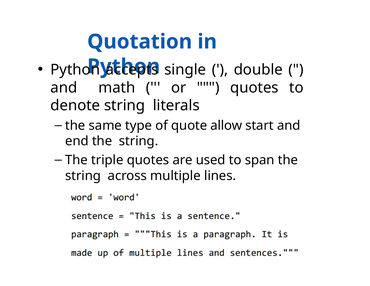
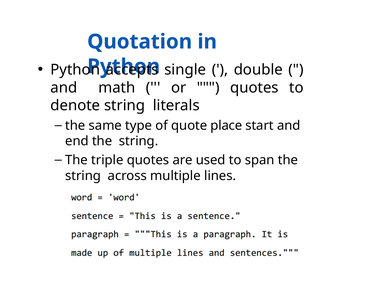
allow: allow -> place (226, 125)
